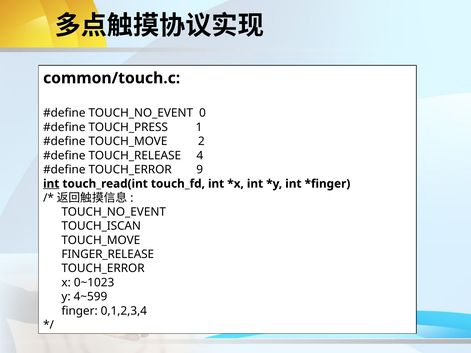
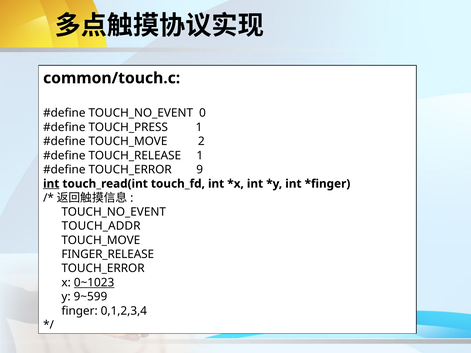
TOUCH_RELEASE 4: 4 -> 1 (200, 156)
TOUCH_ISCAN: TOUCH_ISCAN -> TOUCH_ADDR (101, 226)
0~1023 underline: none -> present (94, 283)
4~599: 4~599 -> 9~599 (90, 297)
